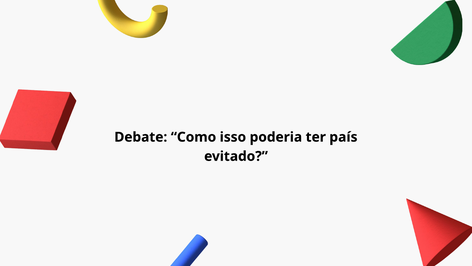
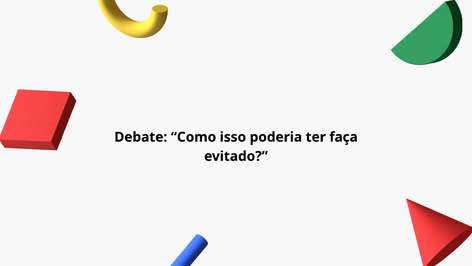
país: país -> faça (344, 137)
